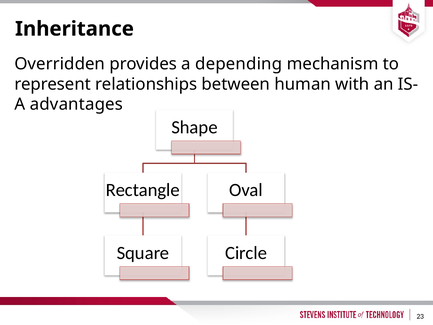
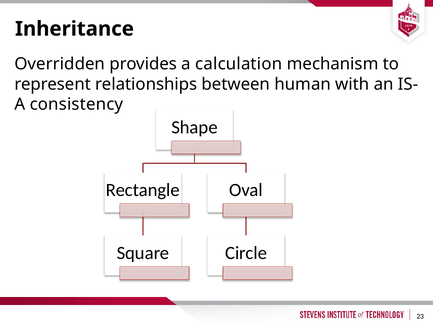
depending: depending -> calculation (239, 64)
advantages: advantages -> consistency (76, 104)
